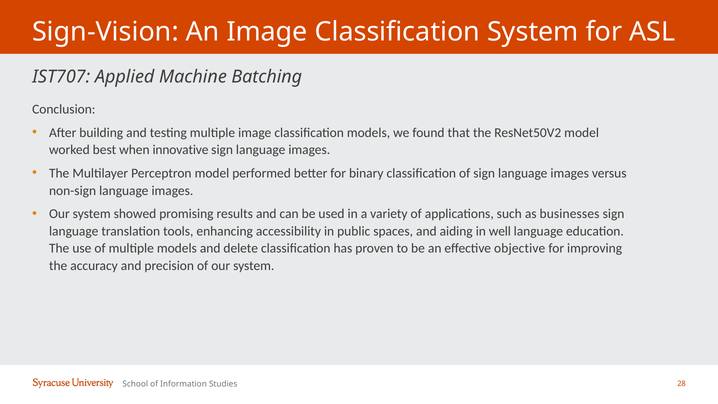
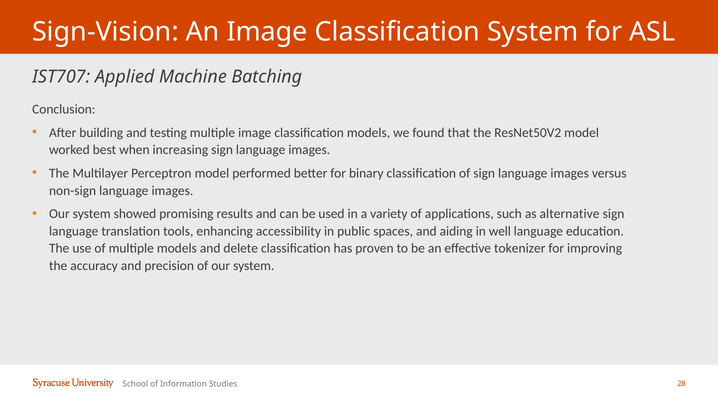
innovative: innovative -> increasing (180, 150)
businesses: businesses -> alternative (570, 214)
objective: objective -> tokenizer (520, 248)
